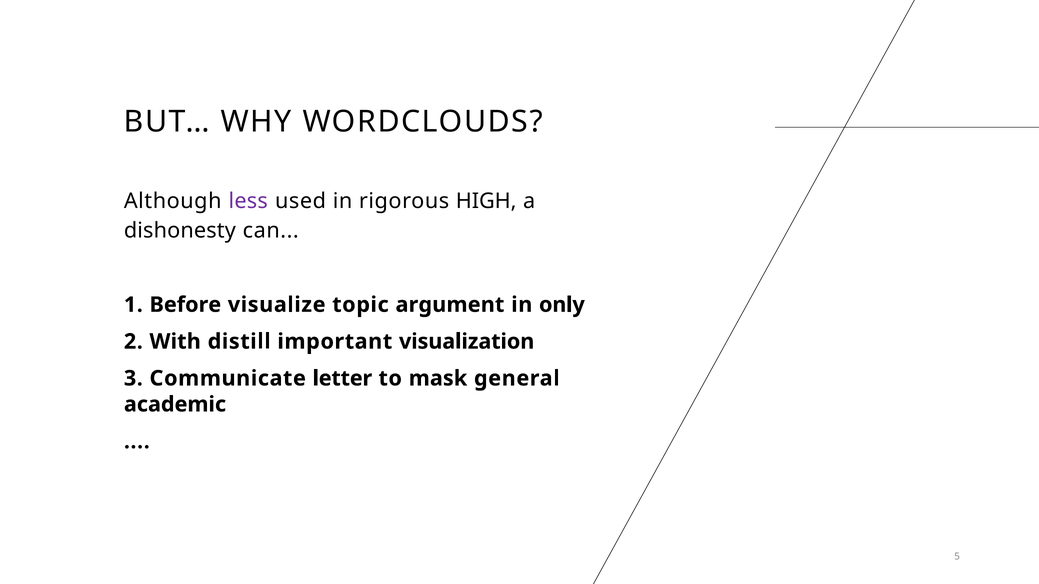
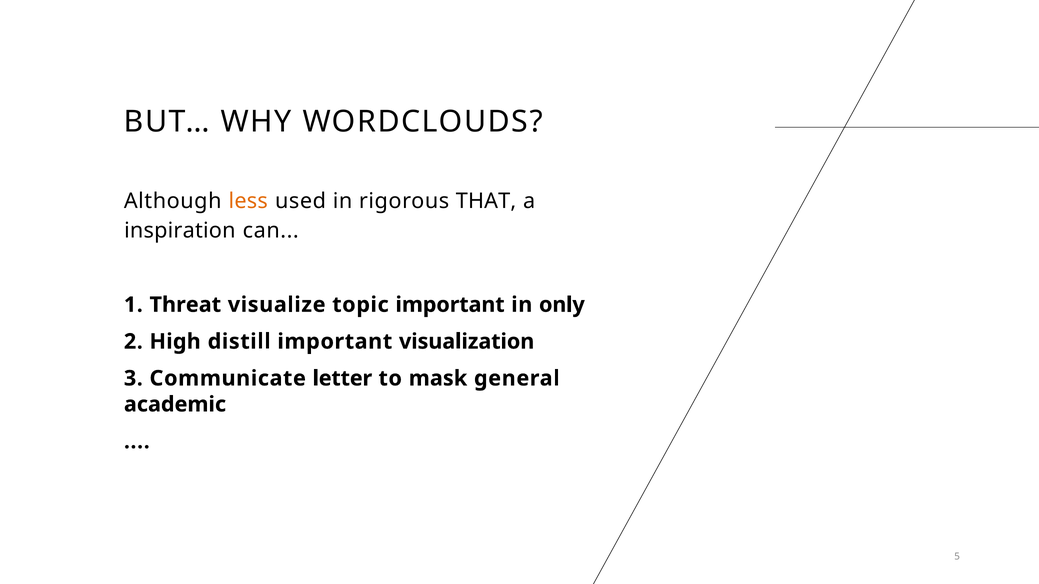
less colour: purple -> orange (248, 201)
HIGH: HIGH -> THAT (486, 201)
dishonesty: dishonesty -> inspiration (180, 231)
Before: Before -> Threat (185, 305)
topic argument: argument -> important (450, 305)
With: With -> High (175, 342)
